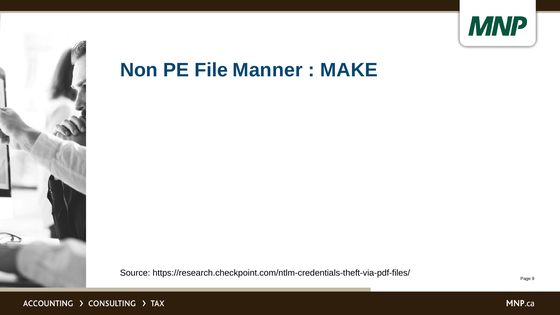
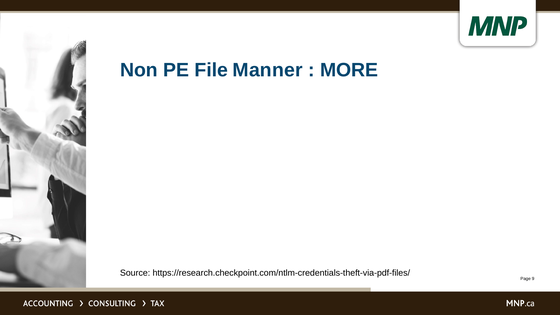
MAKE: MAKE -> MORE (349, 70)
